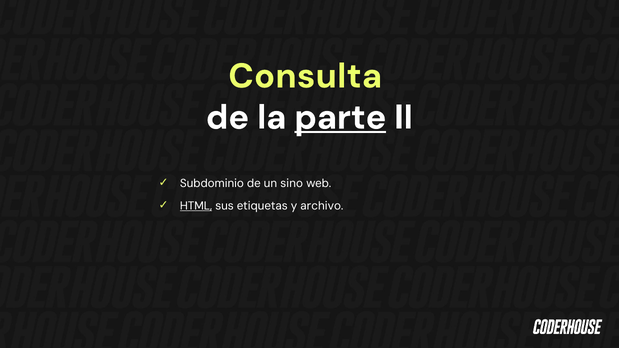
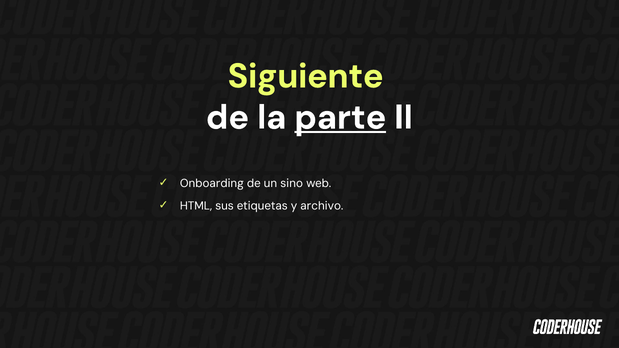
Consulta: Consulta -> Siguiente (306, 76)
Subdominio: Subdominio -> Onboarding (212, 183)
HTML underline: present -> none (196, 206)
